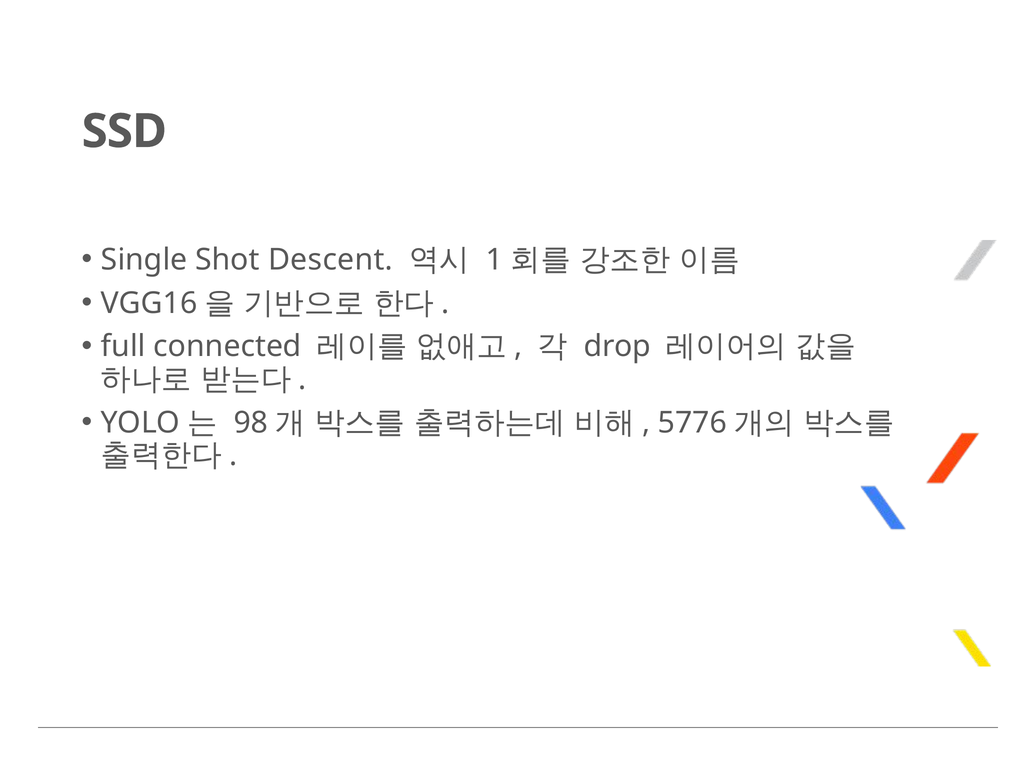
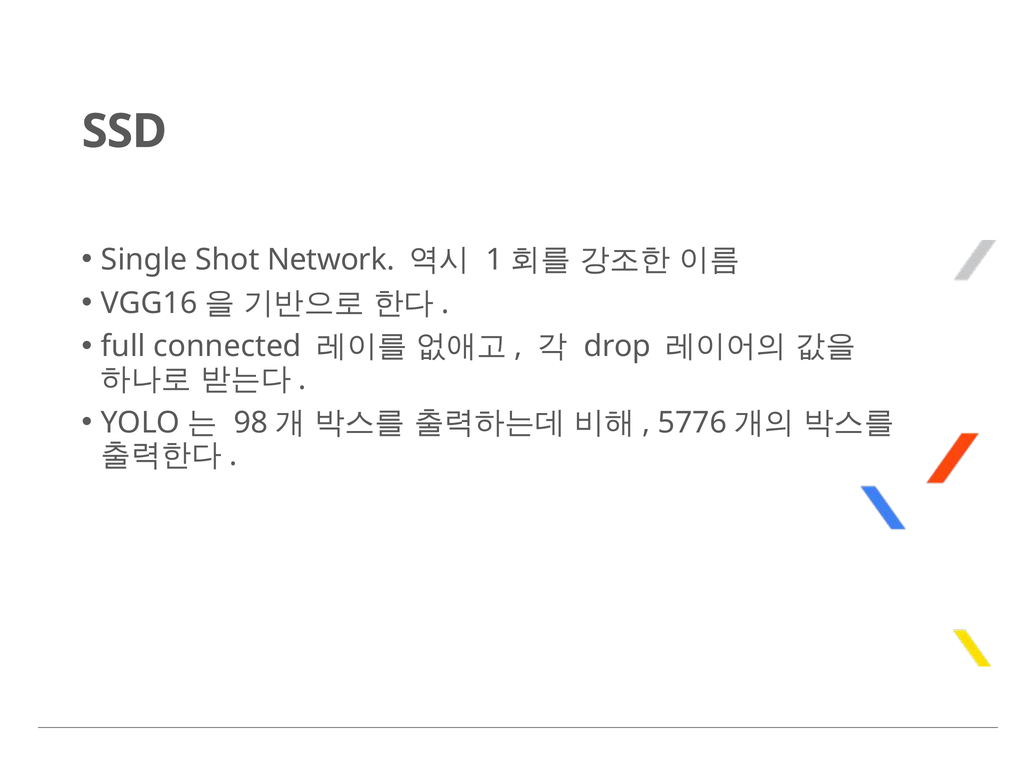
Descent: Descent -> Network (331, 260)
